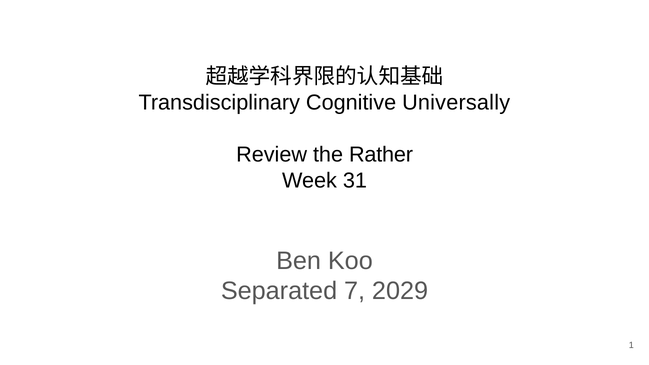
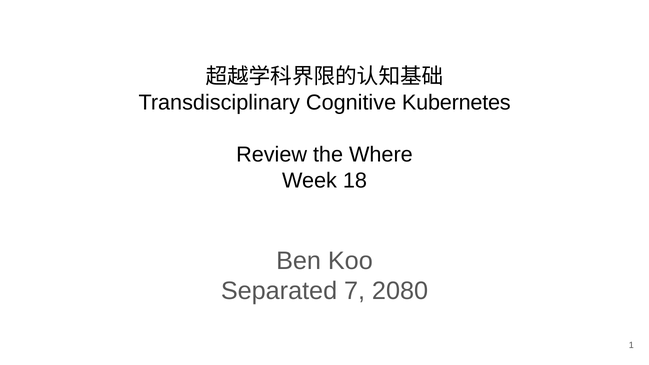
Universally: Universally -> Kubernetes (456, 103)
Rather: Rather -> Where (381, 155)
31: 31 -> 18 (355, 181)
2029: 2029 -> 2080 (400, 291)
